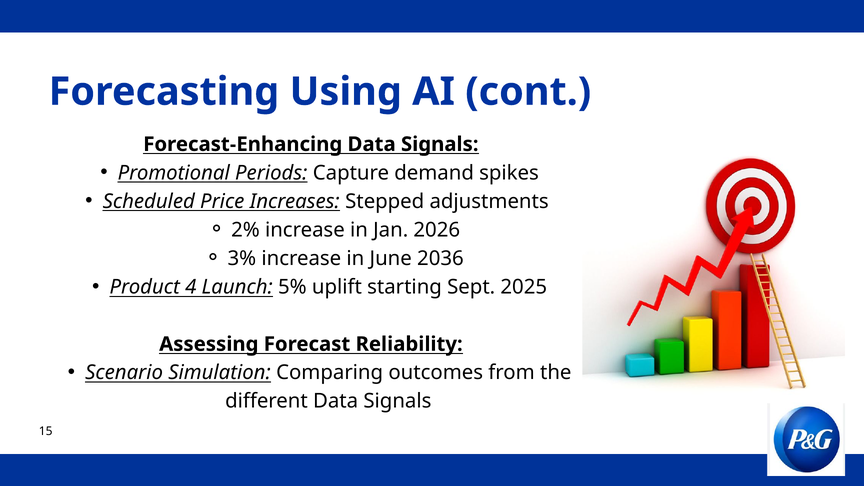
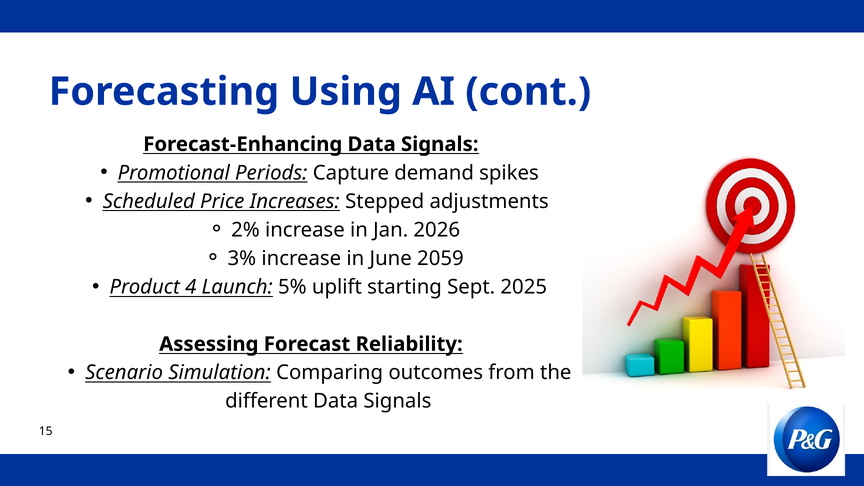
2036: 2036 -> 2059 (440, 258)
